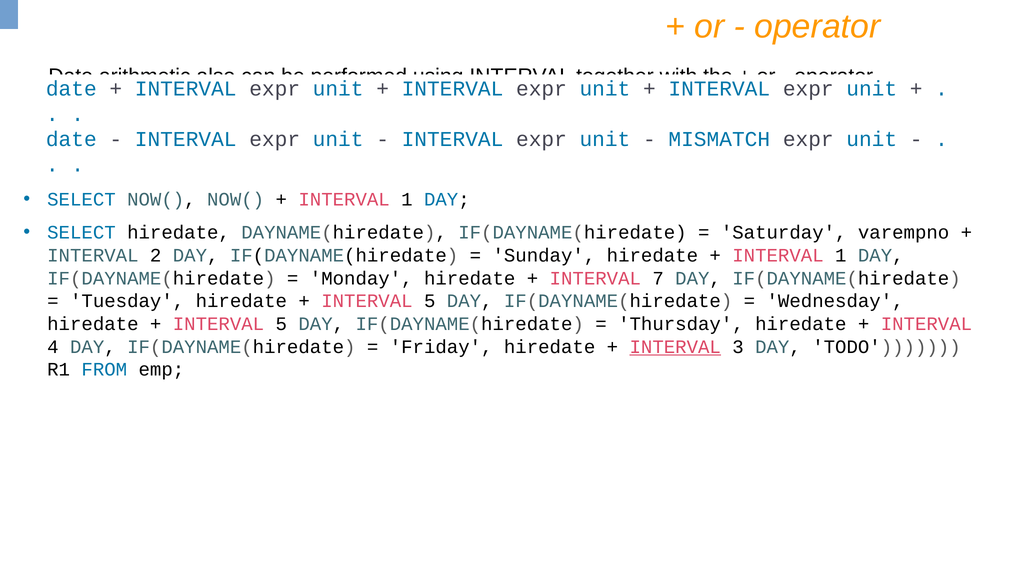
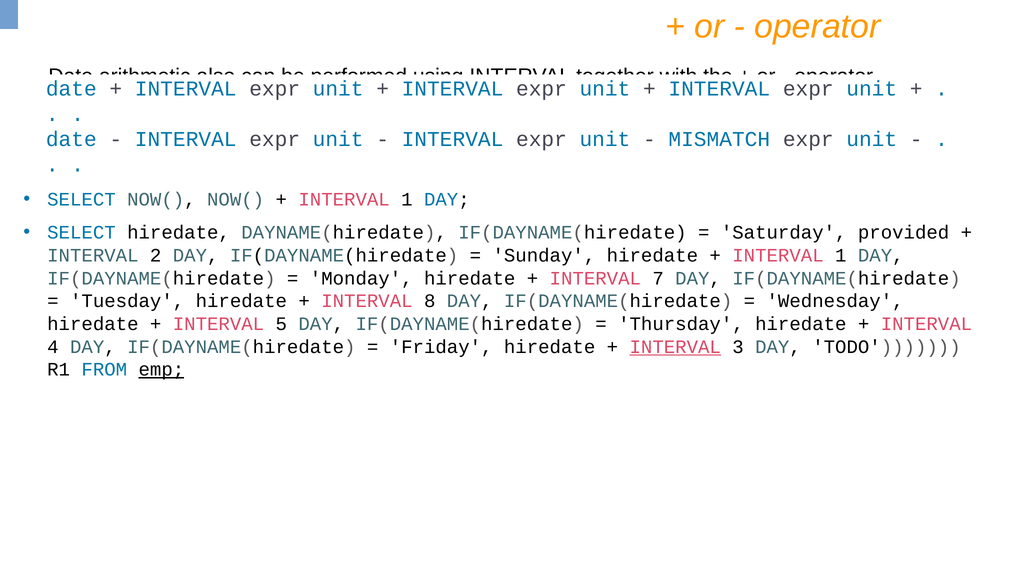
varempno: varempno -> provided (904, 233)
5: 5 -> 8 (430, 301)
emp underline: none -> present (161, 370)
